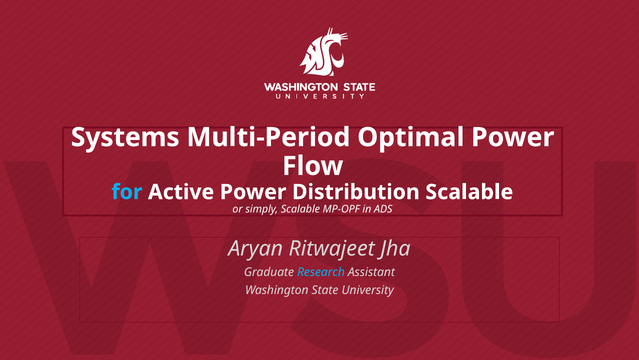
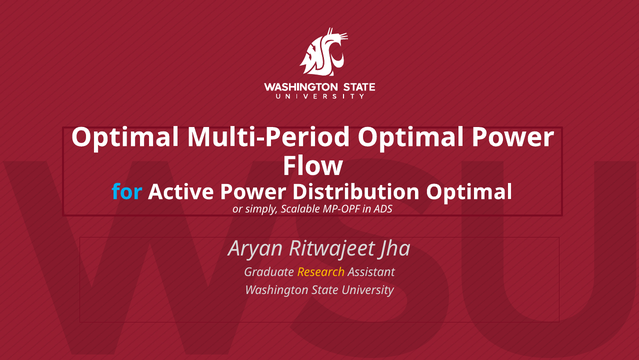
Systems: Systems -> Optimal (125, 137)
Distribution Scalable: Scalable -> Optimal (469, 192)
Research colour: light blue -> yellow (321, 272)
